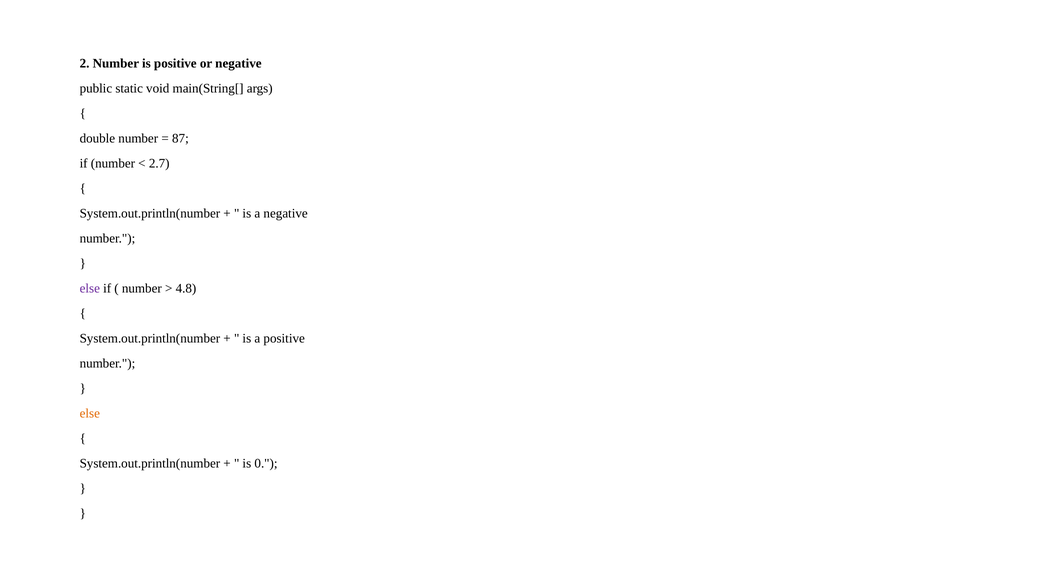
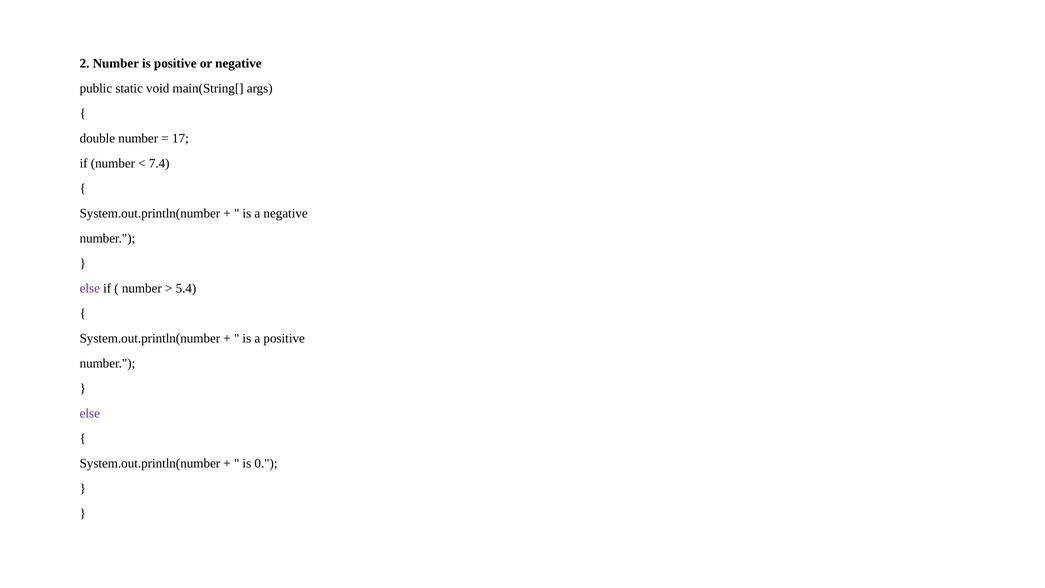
87: 87 -> 17 (180, 138)
2.7: 2.7 -> 7.4 (159, 163)
4.8: 4.8 -> 5.4 (186, 288)
else colour: orange -> purple (90, 413)
